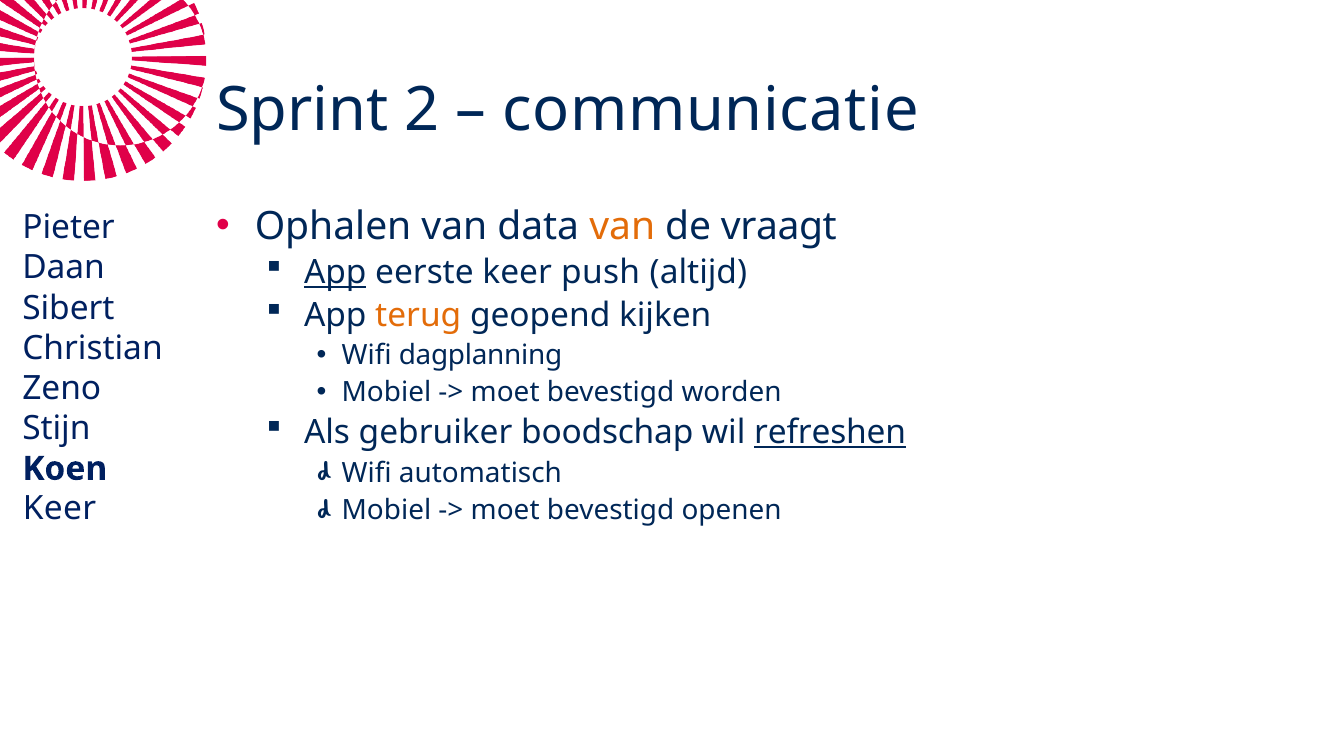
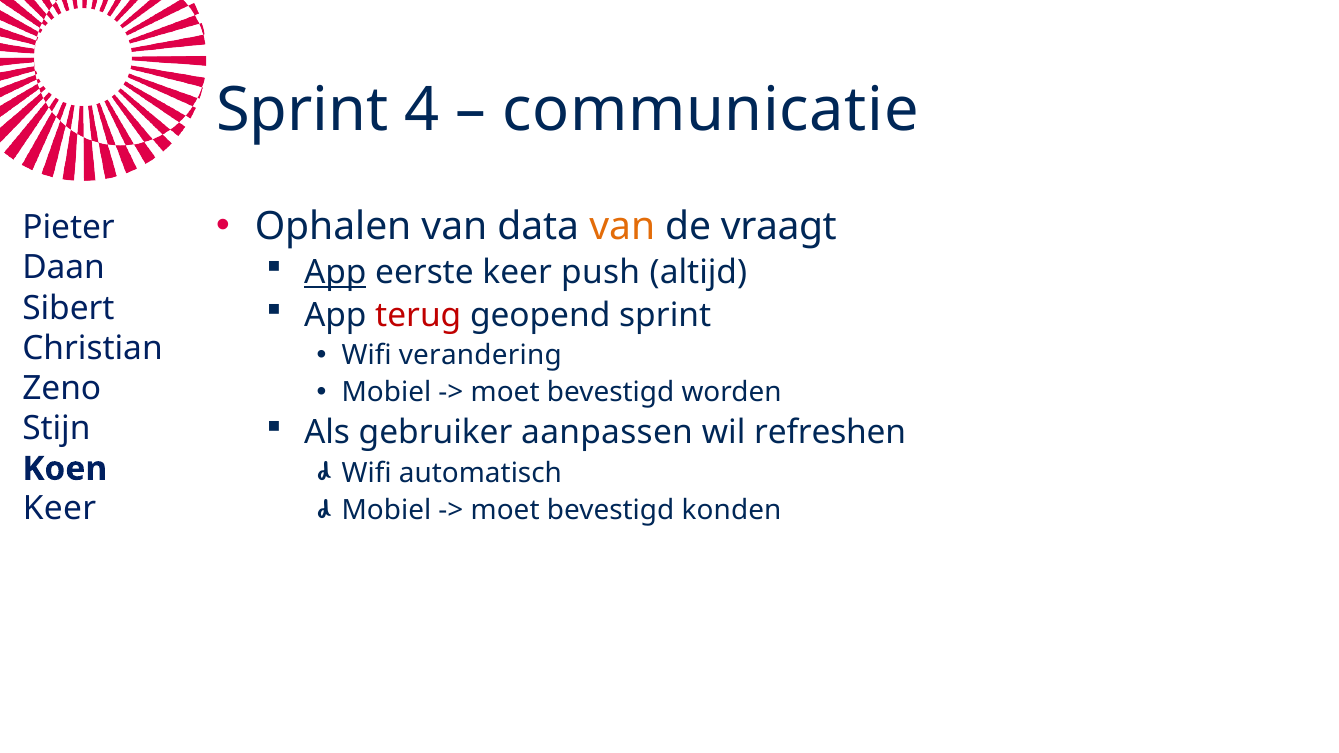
2: 2 -> 4 (422, 110)
terug colour: orange -> red (418, 316)
geopend kijken: kijken -> sprint (665, 316)
dagplanning: dagplanning -> verandering (480, 356)
boodschap: boodschap -> aanpassen (607, 433)
refreshen underline: present -> none (830, 433)
openen: openen -> konden (732, 510)
